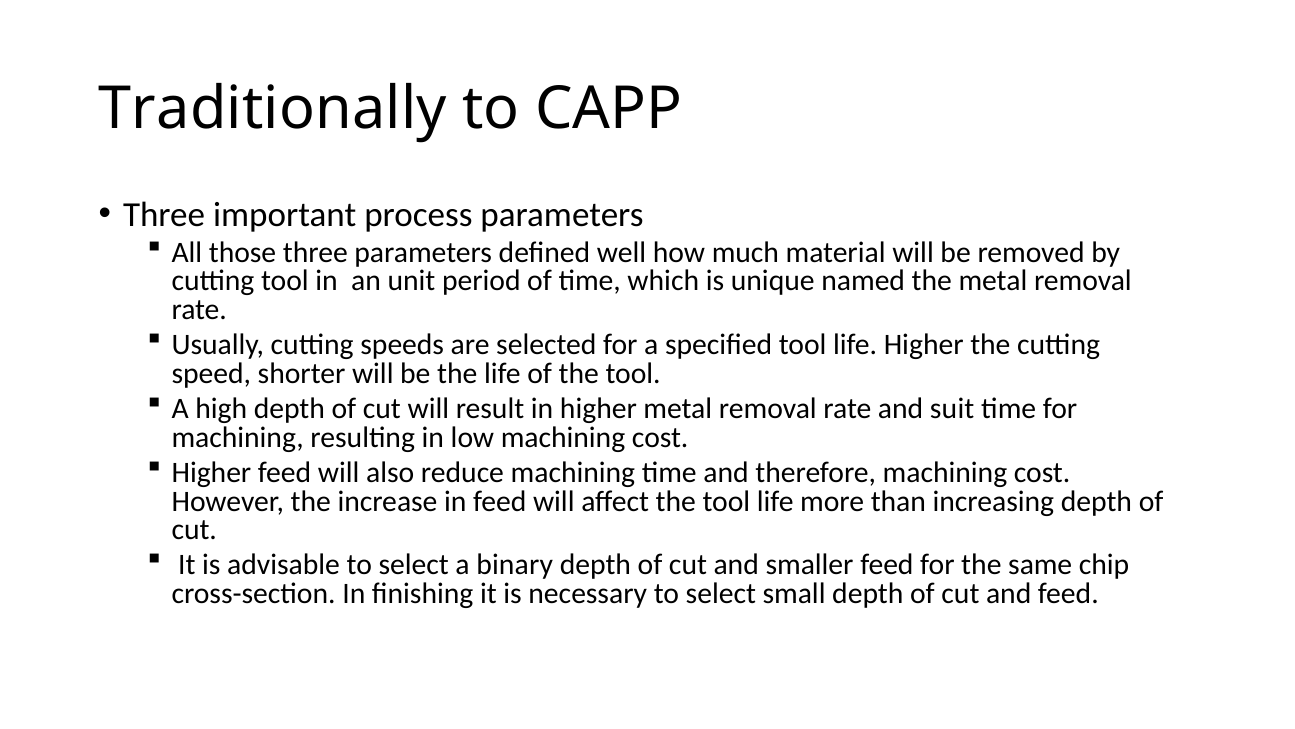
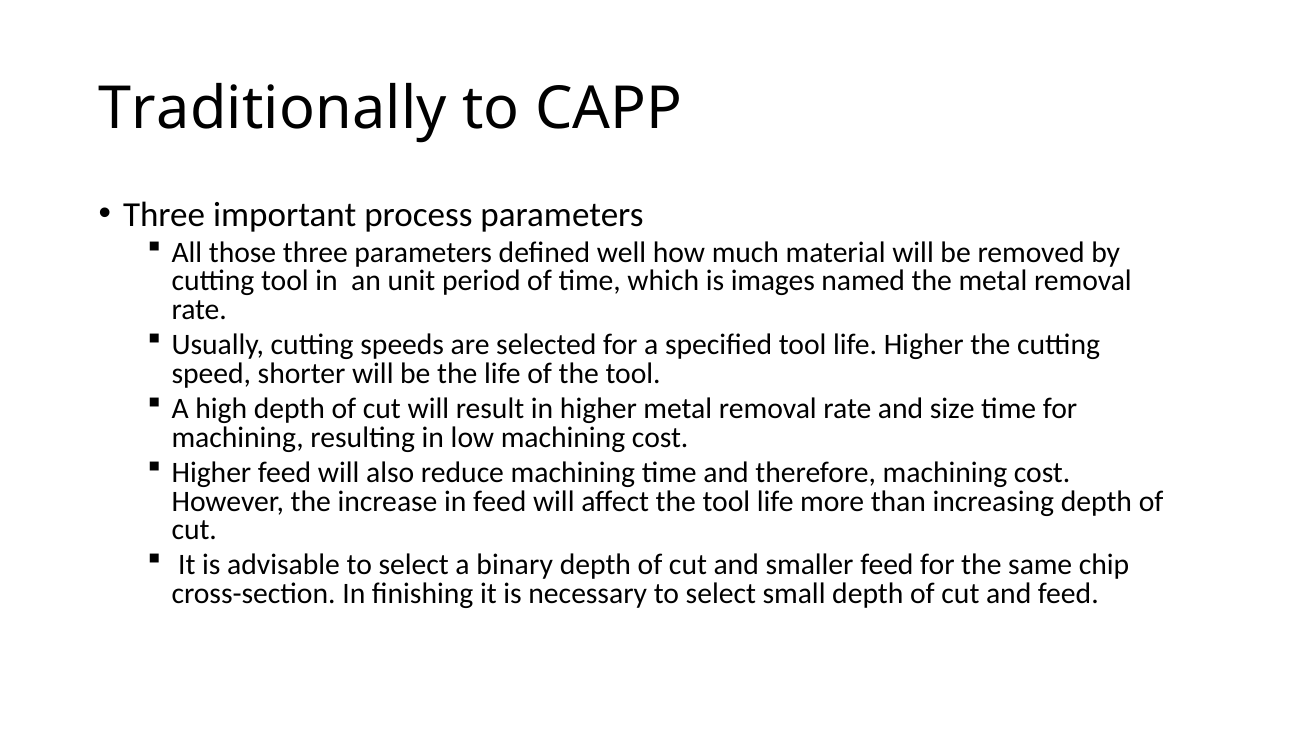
unique: unique -> images (773, 281)
suit: suit -> size (952, 408)
